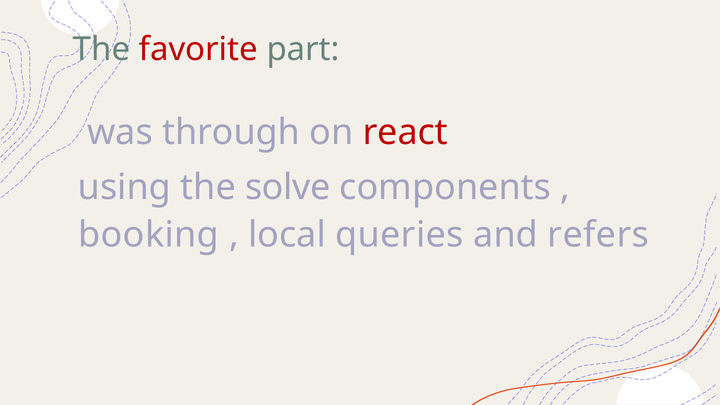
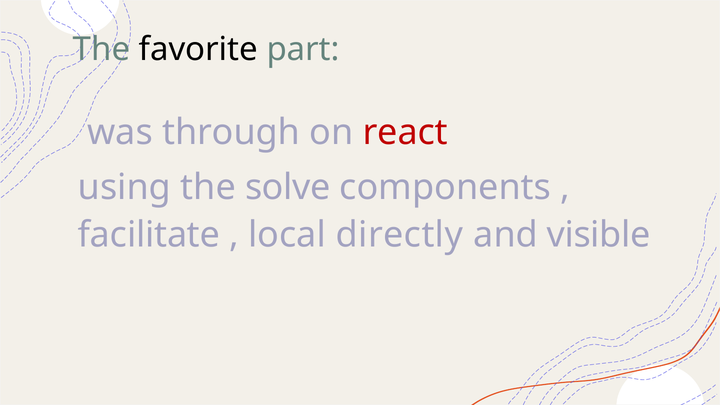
favorite colour: red -> black (198, 49)
booking: booking -> facilitate (149, 235)
queries: queries -> directly (399, 235)
refers: refers -> visible (599, 235)
